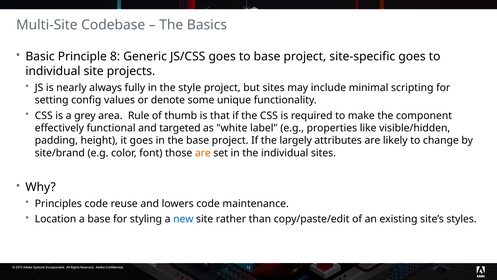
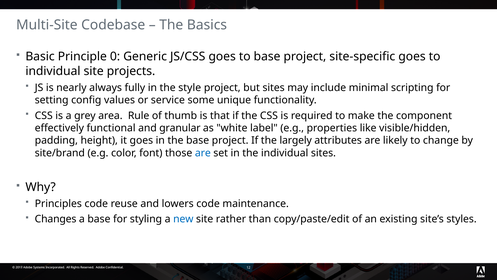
8: 8 -> 0 (115, 57)
denote: denote -> service (168, 100)
targeted: targeted -> granular (180, 128)
are colour: orange -> blue (203, 153)
Location: Location -> Changes (56, 219)
